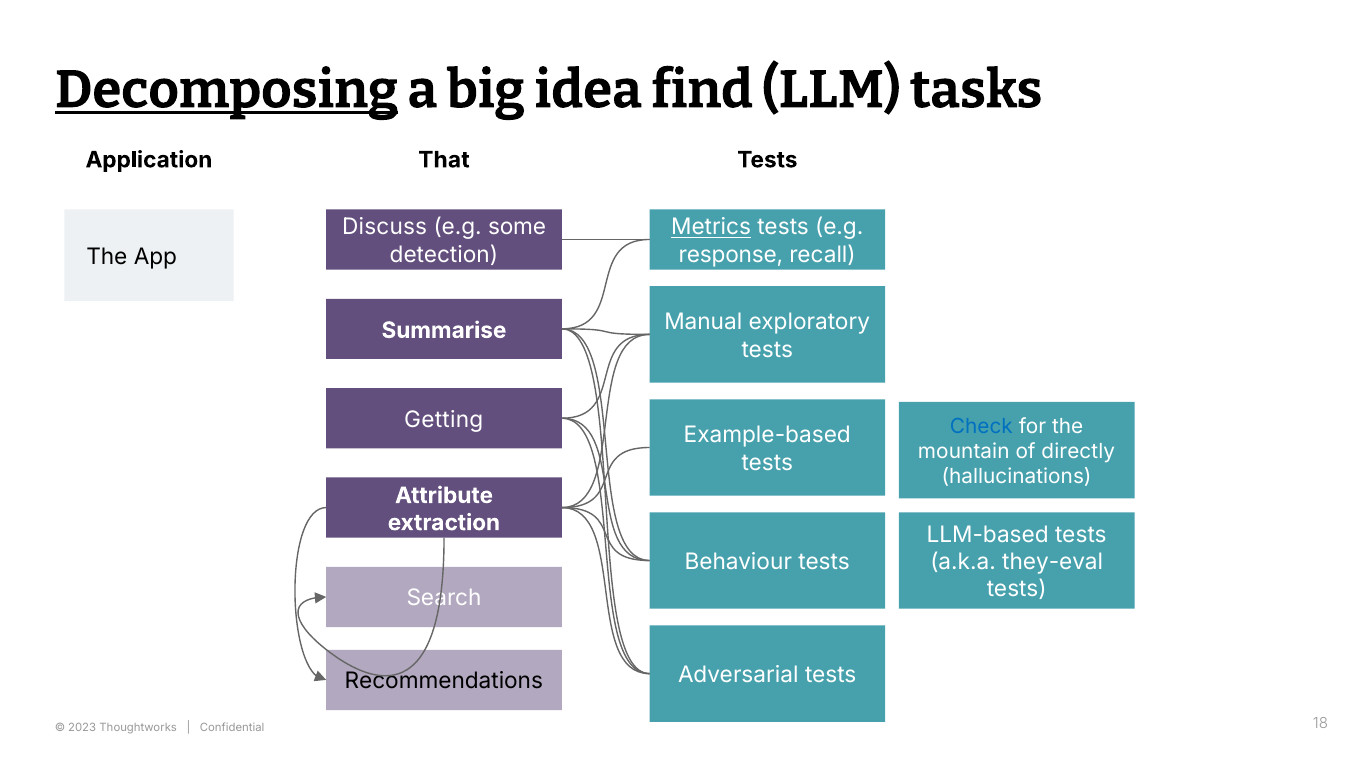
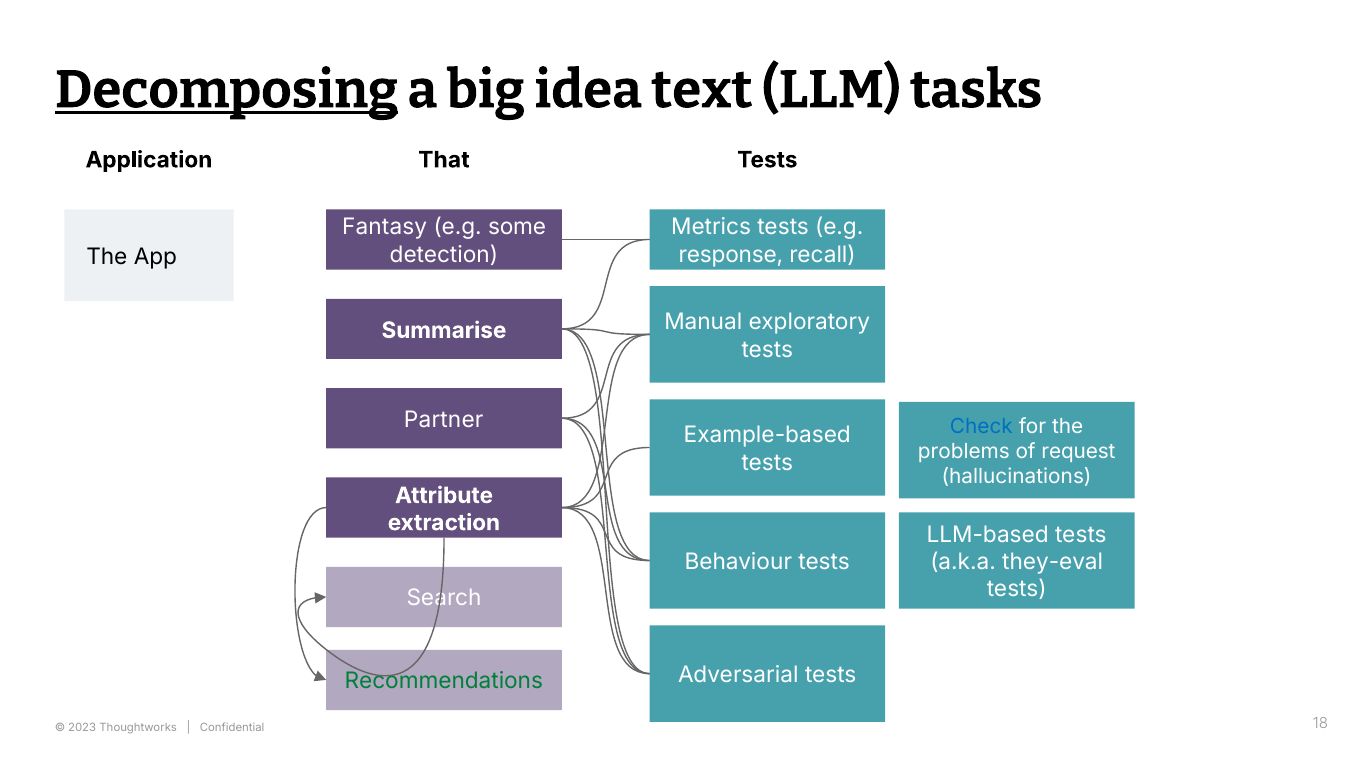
find: find -> text (702, 90)
Discuss: Discuss -> Fantasy (385, 227)
Metrics underline: present -> none (711, 227)
Getting: Getting -> Partner (444, 420)
mountain: mountain -> problems (964, 452)
directly: directly -> request (1078, 452)
Recommendations colour: black -> green (444, 682)
